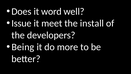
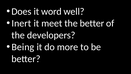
Issue: Issue -> Inert (21, 23)
the install: install -> better (92, 23)
